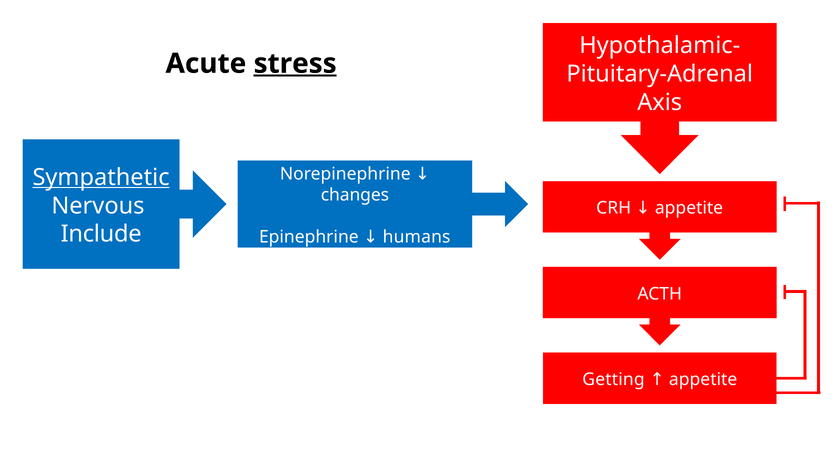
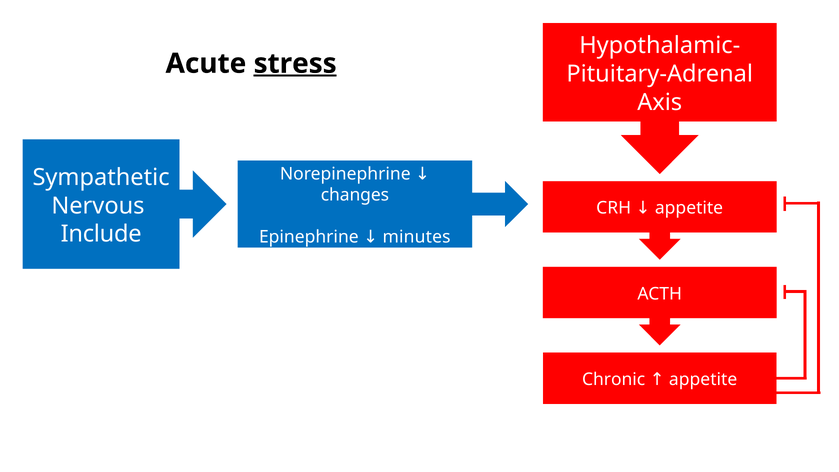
Sympathetic underline: present -> none (101, 177)
humans: humans -> minutes (417, 237)
Getting: Getting -> Chronic (614, 379)
